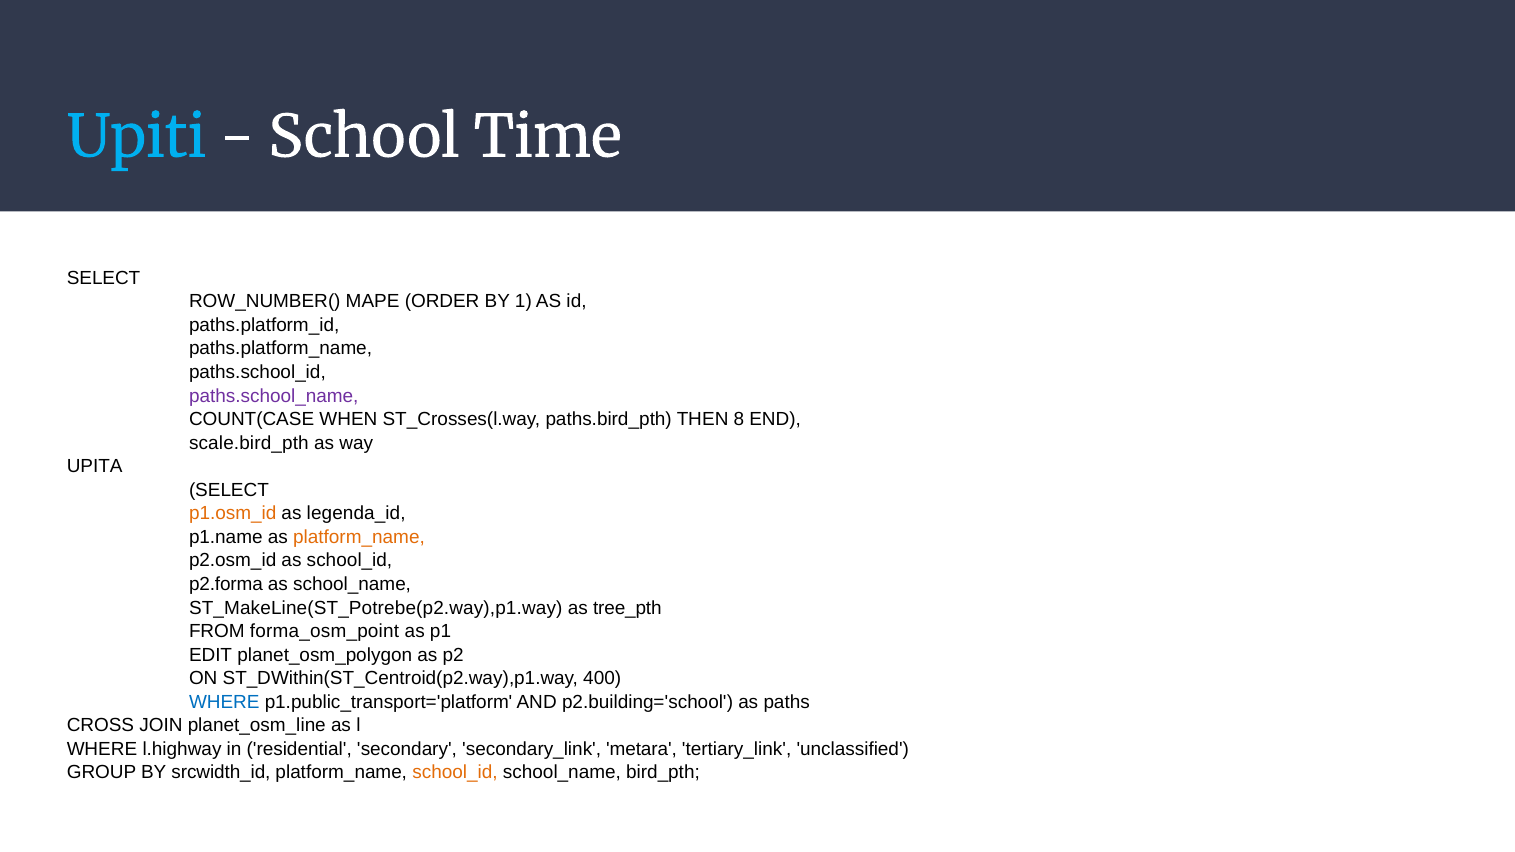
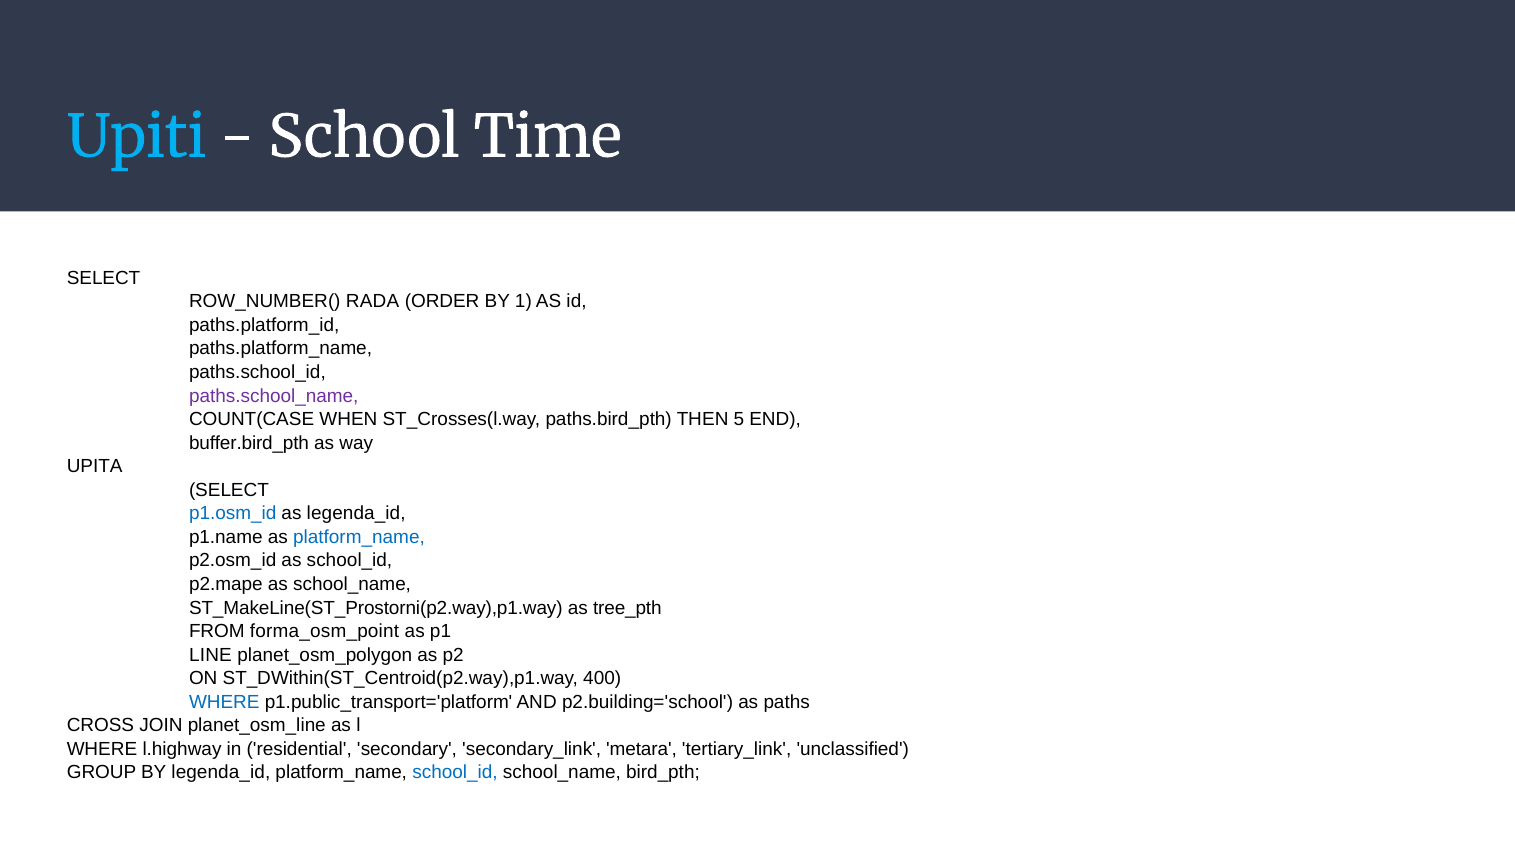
MAPE: MAPE -> RADA (373, 302)
8: 8 -> 5 (739, 419)
scale.bird_pth: scale.bird_pth -> buffer.bird_pth (249, 443)
p1.osm_id colour: orange -> blue (233, 514)
platform_name colour: orange -> blue (359, 537)
p2.forma: p2.forma -> p2.mape (226, 584)
ST_MakeLine(ST_Potrebe(p2.way),p1.way: ST_MakeLine(ST_Potrebe(p2.way),p1.way -> ST_MakeLine(ST_Prostorni(p2.way),p1.way (376, 608)
EDIT: EDIT -> LINE (210, 655)
BY srcwidth_id: srcwidth_id -> legenda_id (221, 773)
school_id colour: orange -> blue (455, 773)
